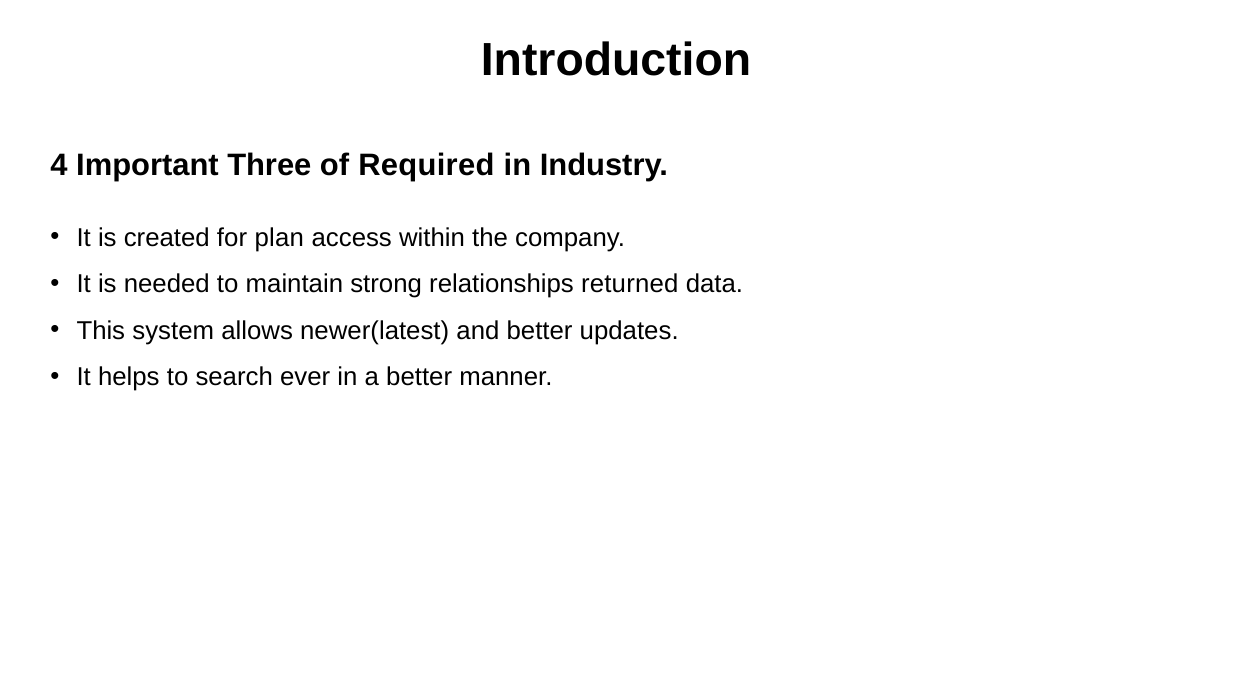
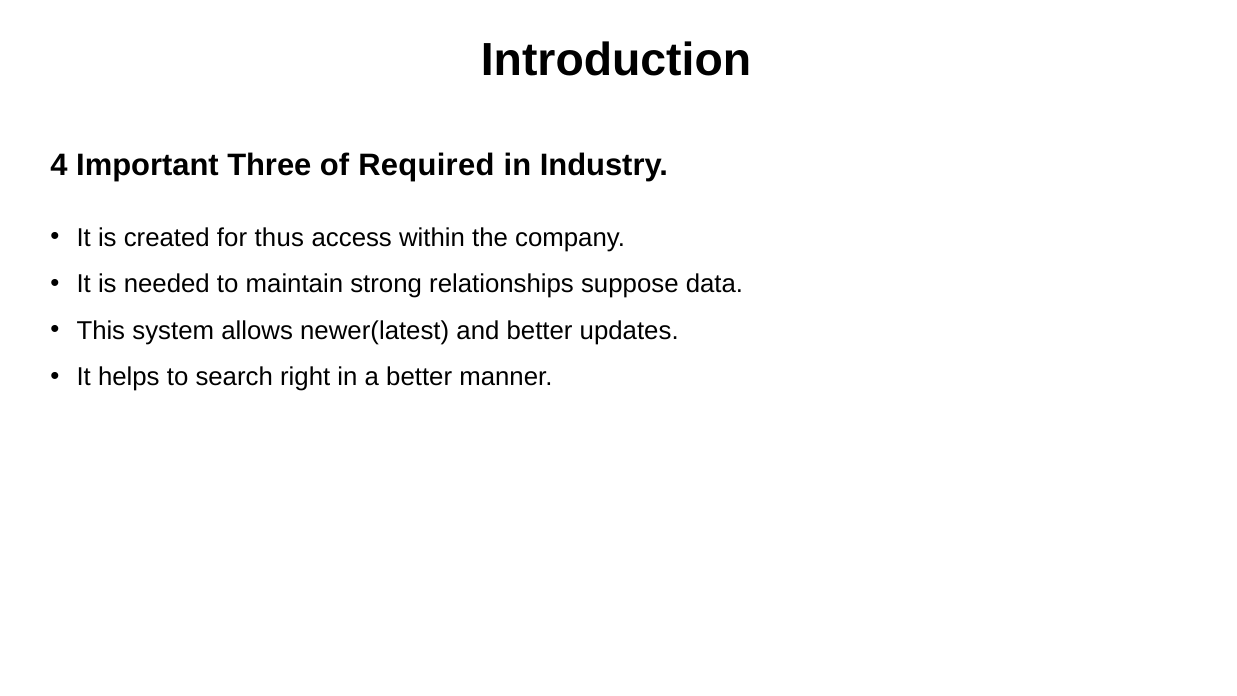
plan: plan -> thus (279, 238)
returned: returned -> suppose (630, 284)
ever: ever -> right (305, 377)
